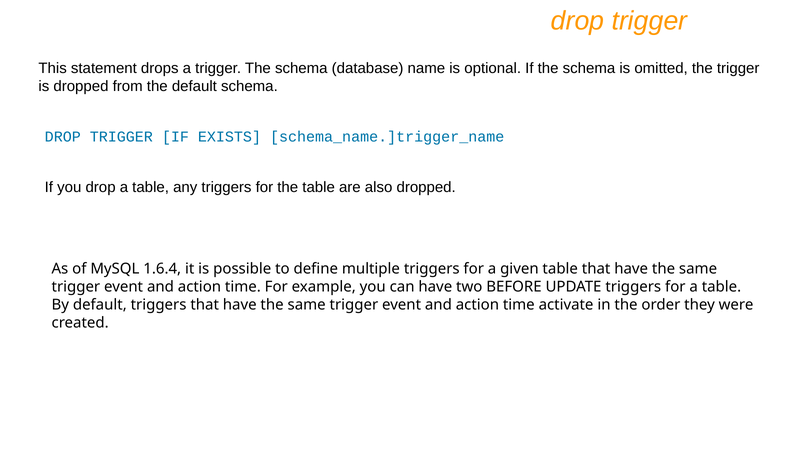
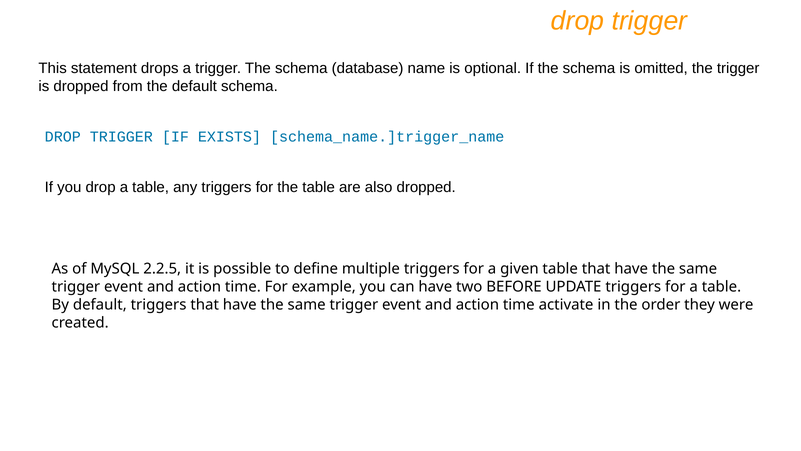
1.6.4: 1.6.4 -> 2.2.5 (162, 268)
